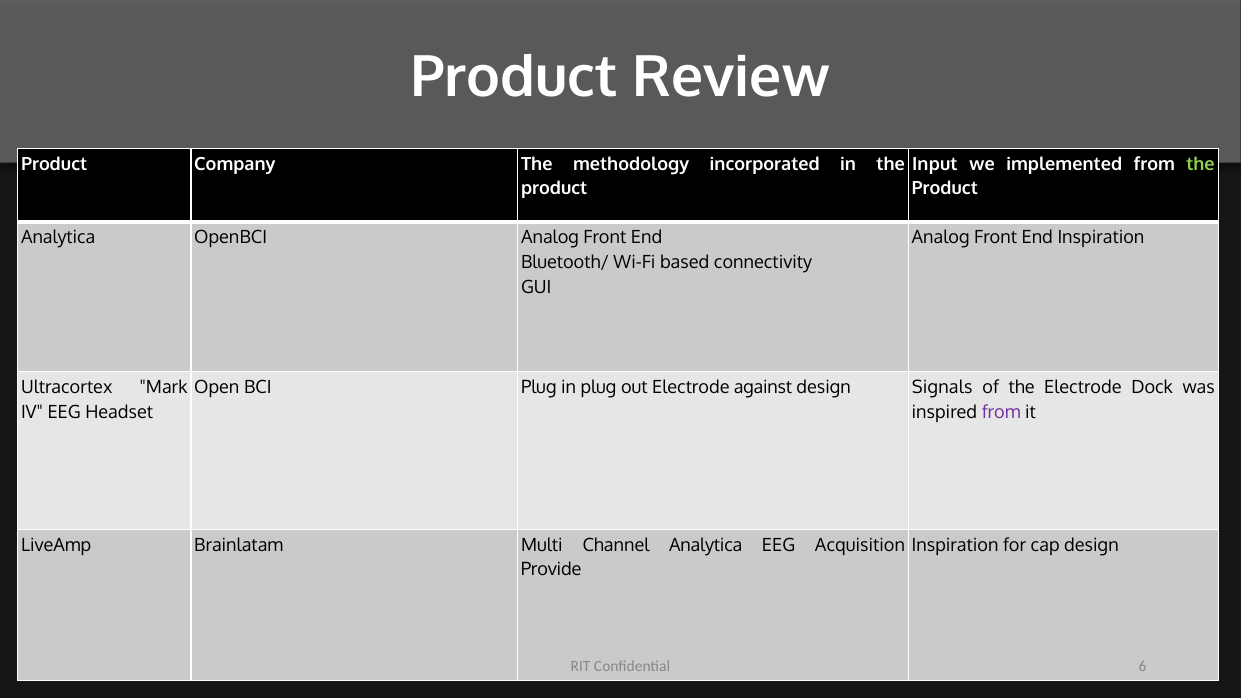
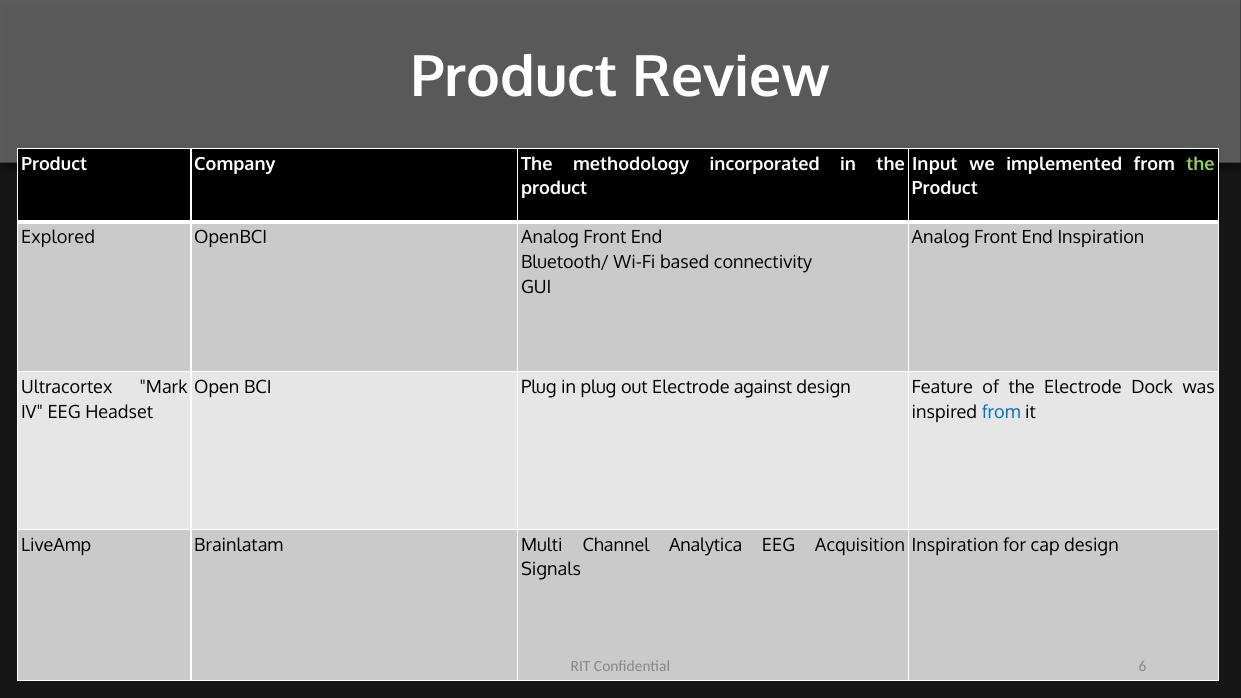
Analytica: Analytica -> Explored (58, 238)
Signals: Signals -> Feature (942, 388)
from colour: purple -> blue (1001, 412)
Provide: Provide -> Signals (551, 570)
